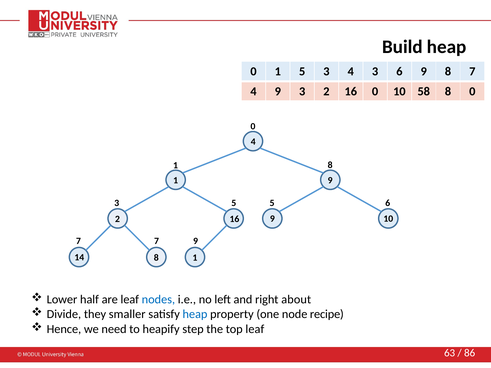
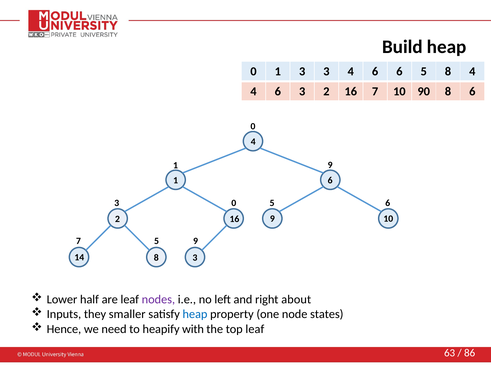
1 5: 5 -> 3 (302, 72)
3 4 3: 3 -> 6 (375, 72)
6 9: 9 -> 5 (424, 72)
8 7: 7 -> 4 (472, 72)
9: 9 -> 6 (278, 92)
16 0: 0 -> 7 (375, 92)
58: 58 -> 90 (424, 92)
8 0: 0 -> 6 (472, 92)
1 8: 8 -> 9 (330, 165)
1 9: 9 -> 6 (330, 180)
3 5: 5 -> 0 (234, 203)
7 7: 7 -> 5 (157, 241)
8 1: 1 -> 3 (195, 258)
nodes colour: blue -> purple (158, 300)
Divide: Divide -> Inputs (64, 314)
recipe: recipe -> states (327, 314)
step: step -> with (193, 329)
